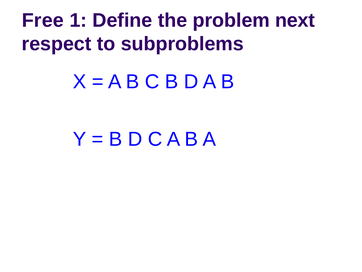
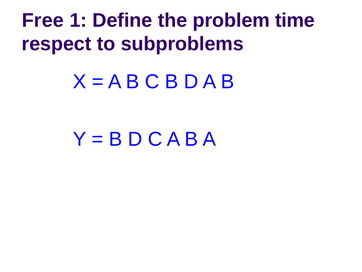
next: next -> time (295, 20)
